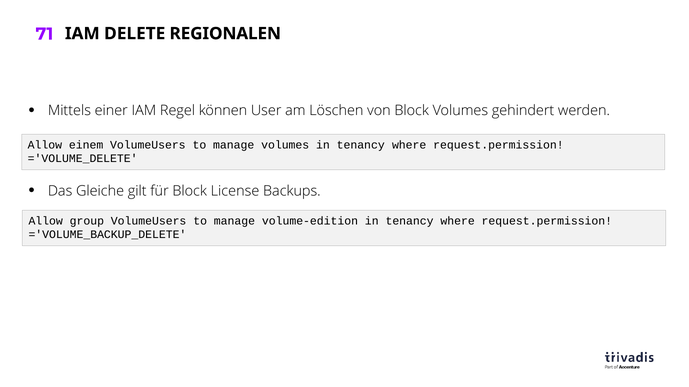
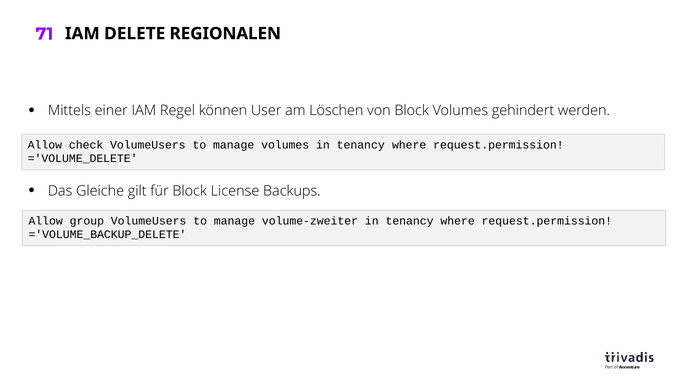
einem: einem -> check (86, 145)
volume-edition: volume-edition -> volume-zweiter (310, 221)
